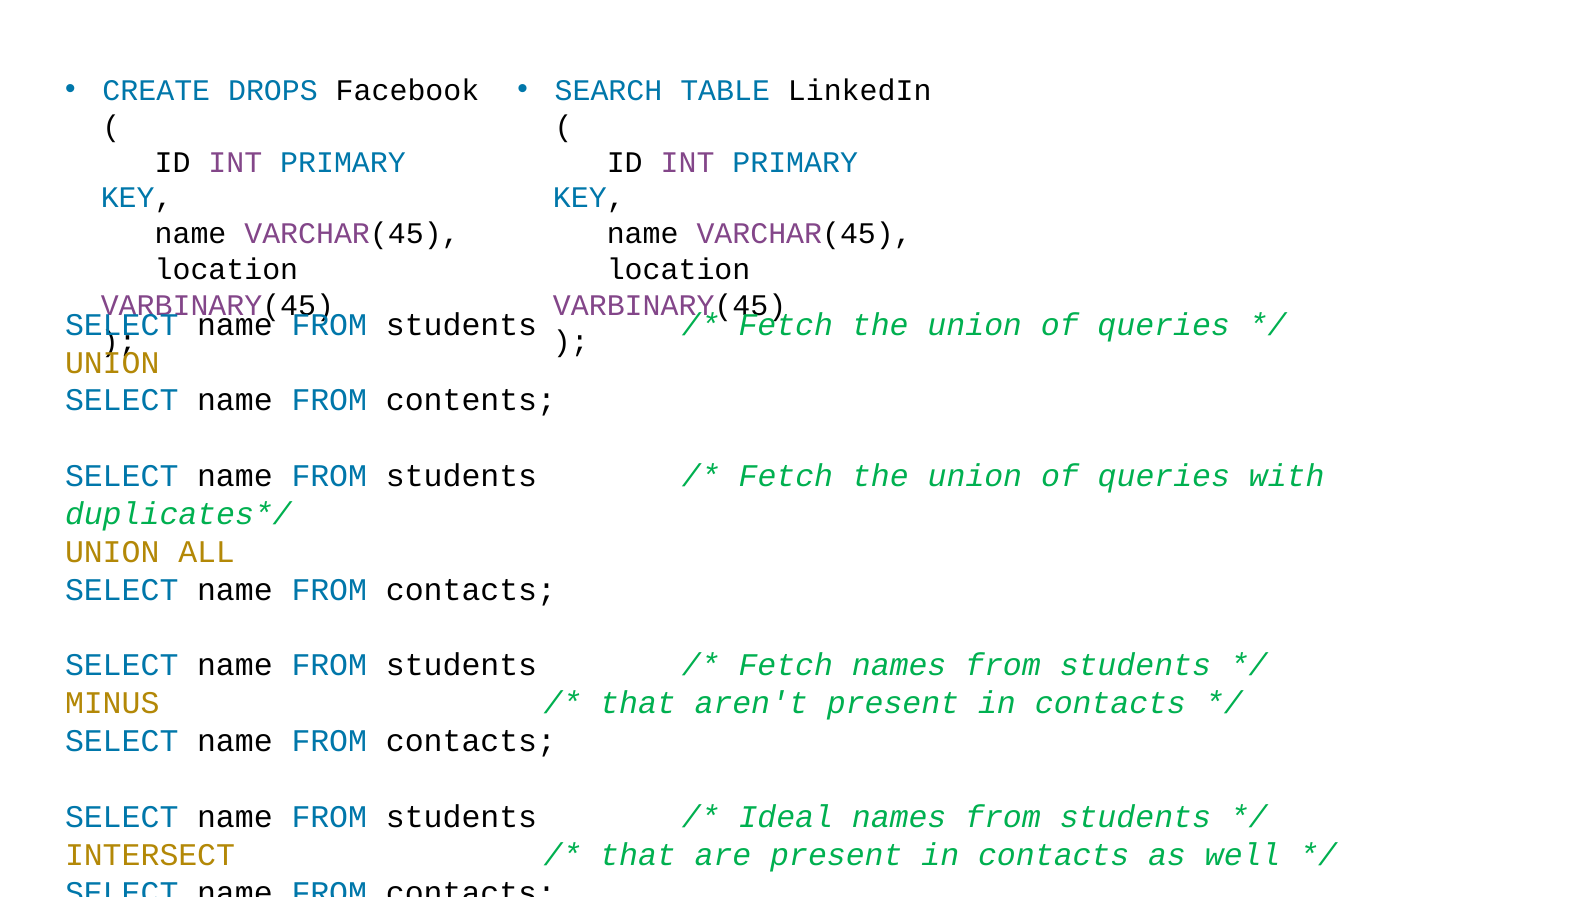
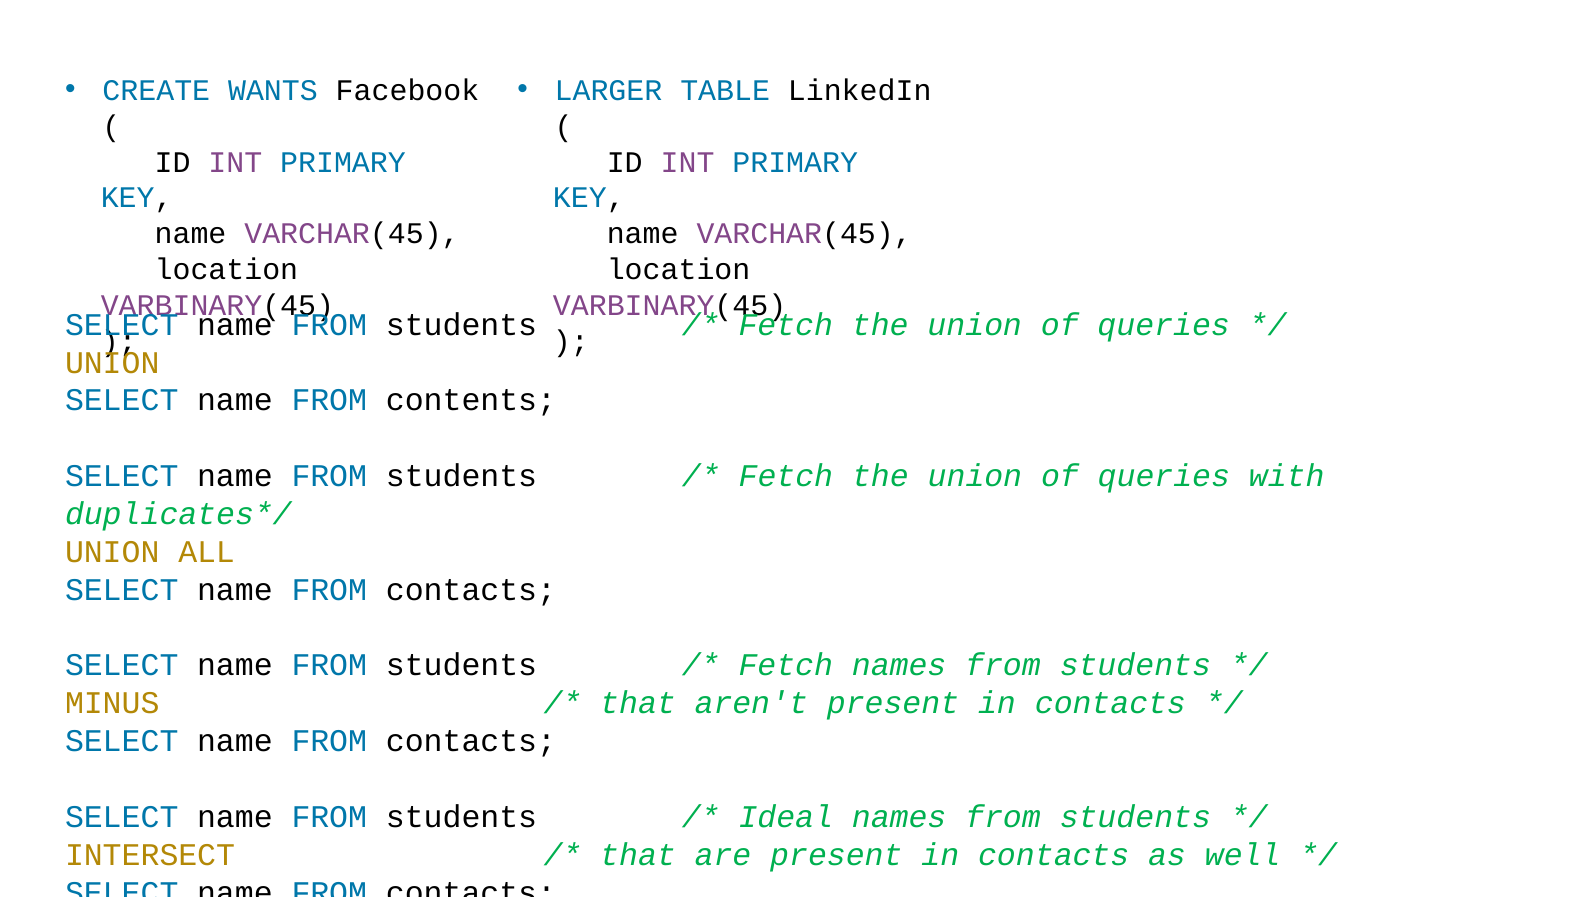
DROPS: DROPS -> WANTS (273, 90)
SEARCH: SEARCH -> LARGER (608, 90)
